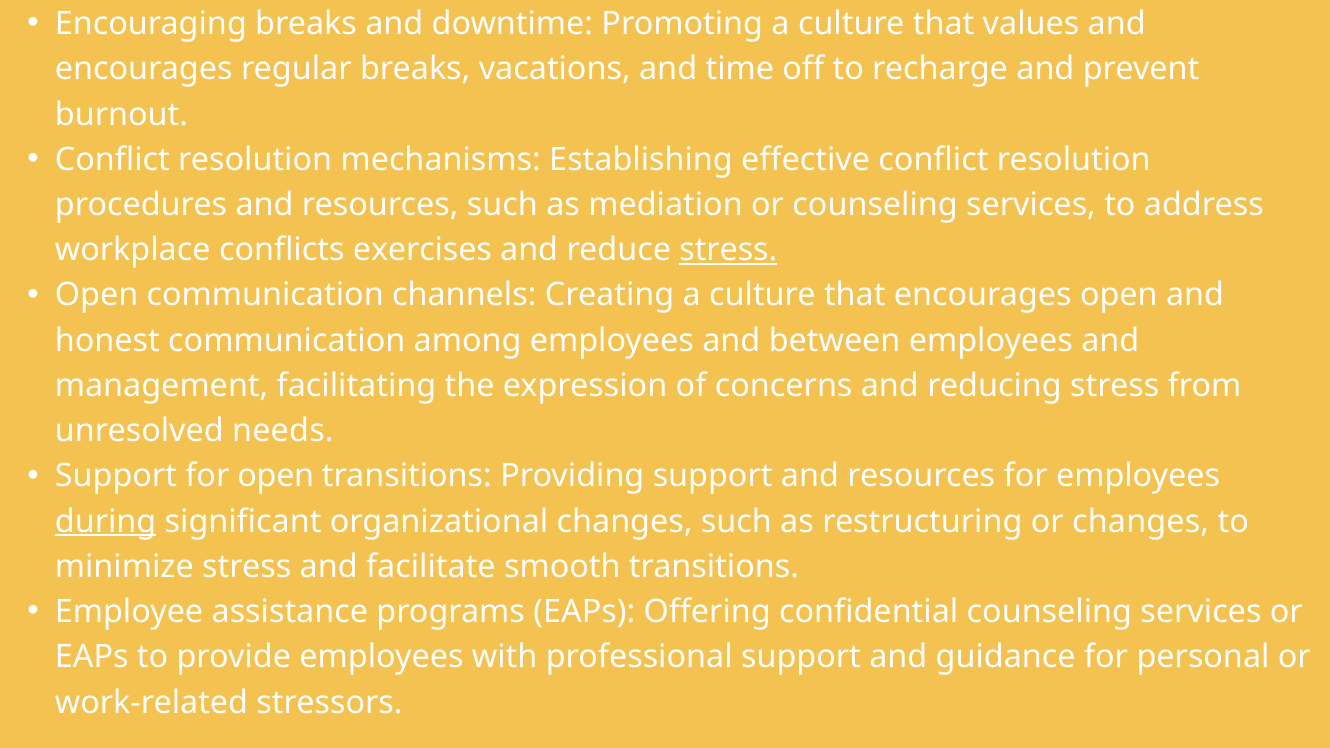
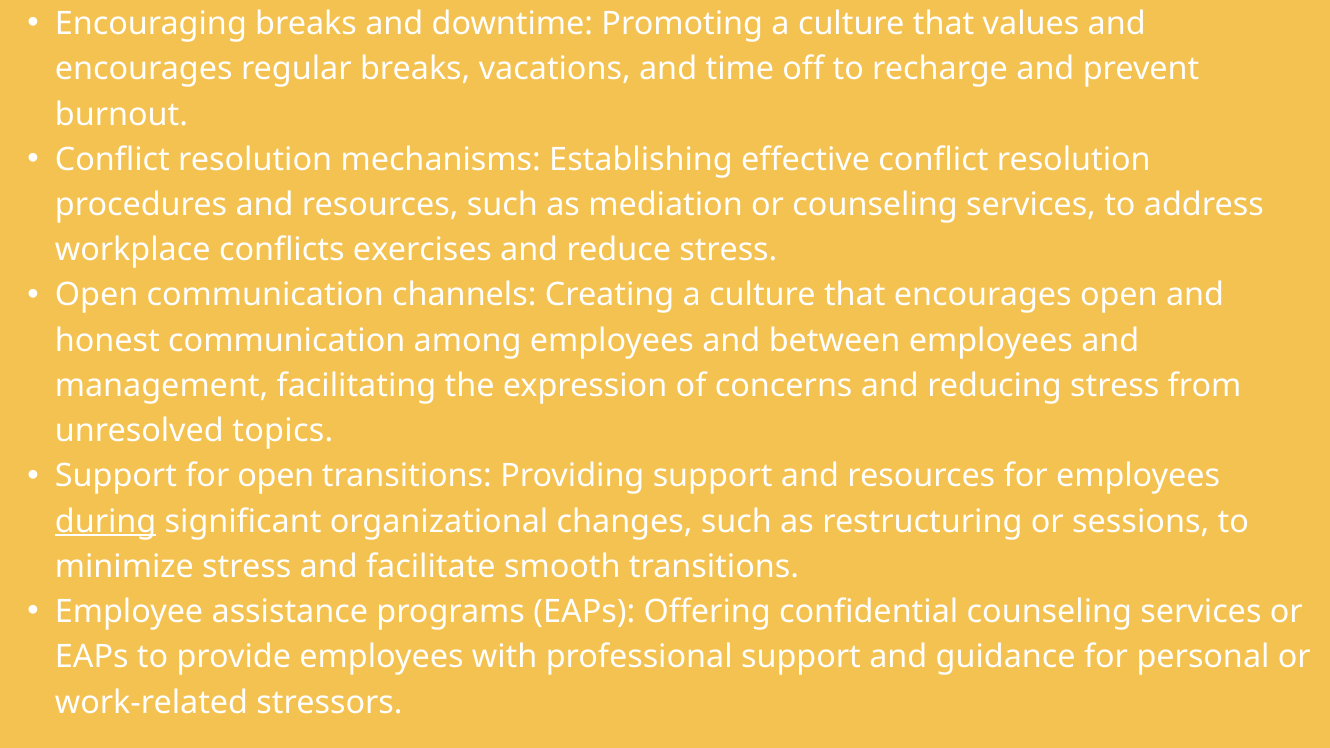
stress underline: present -> none (728, 250)
needs: needs -> topics (283, 431)
or changes: changes -> sessions (1141, 522)
